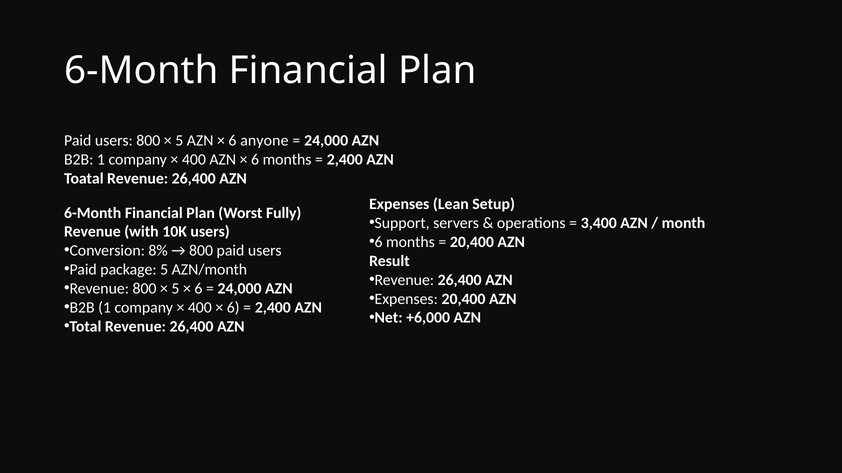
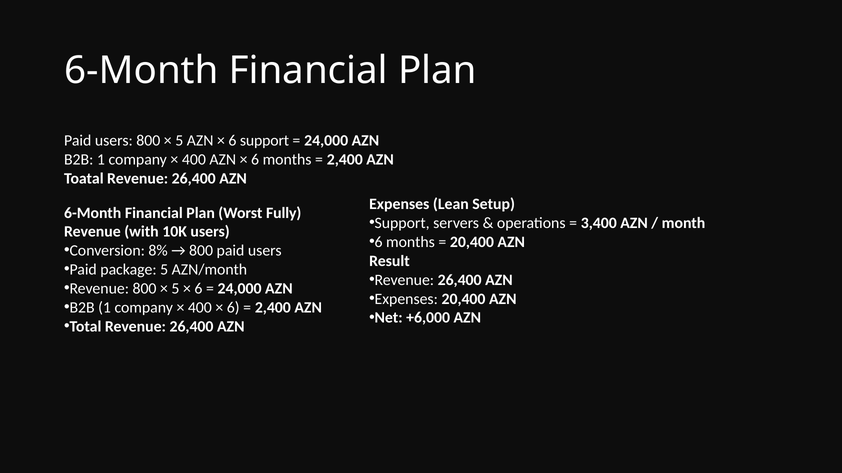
6 anyone: anyone -> support (265, 141)
